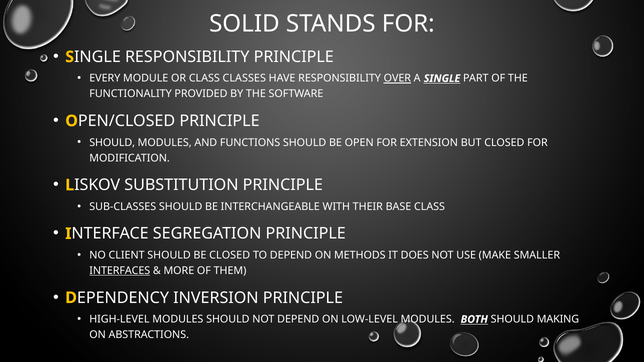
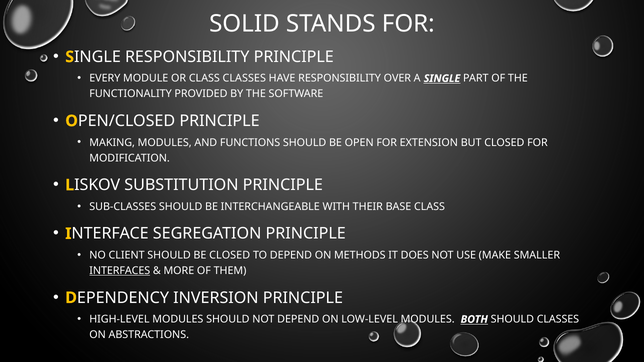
OVER underline: present -> none (397, 79)
SHOULD: SHOULD -> MAKING (112, 143)
SHOULD MAKING: MAKING -> CLASSES (558, 320)
